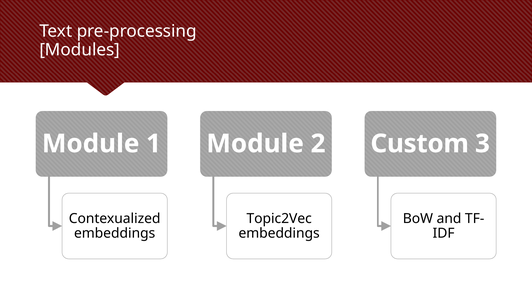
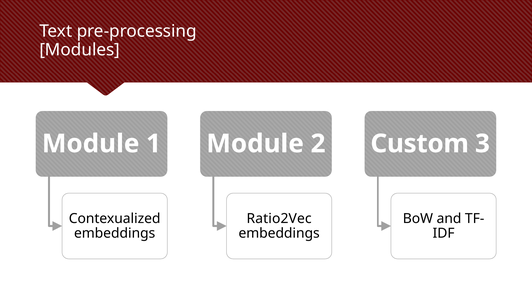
Topic2Vec: Topic2Vec -> Ratio2Vec (279, 219)
